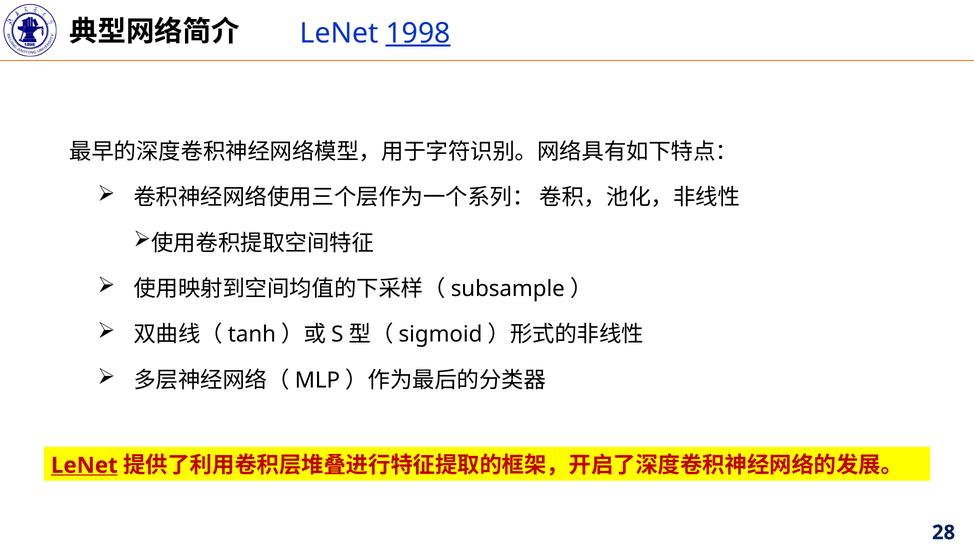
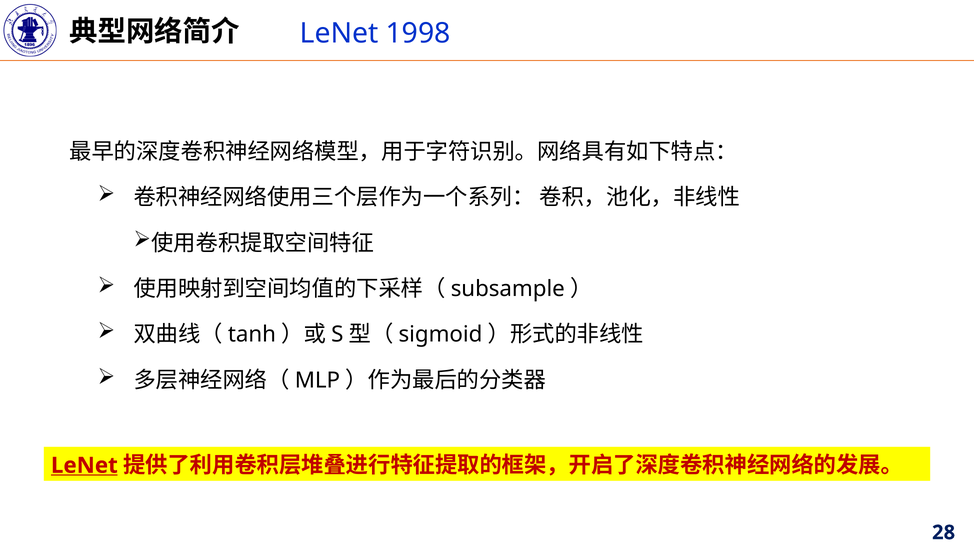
1998 underline: present -> none (418, 33)
